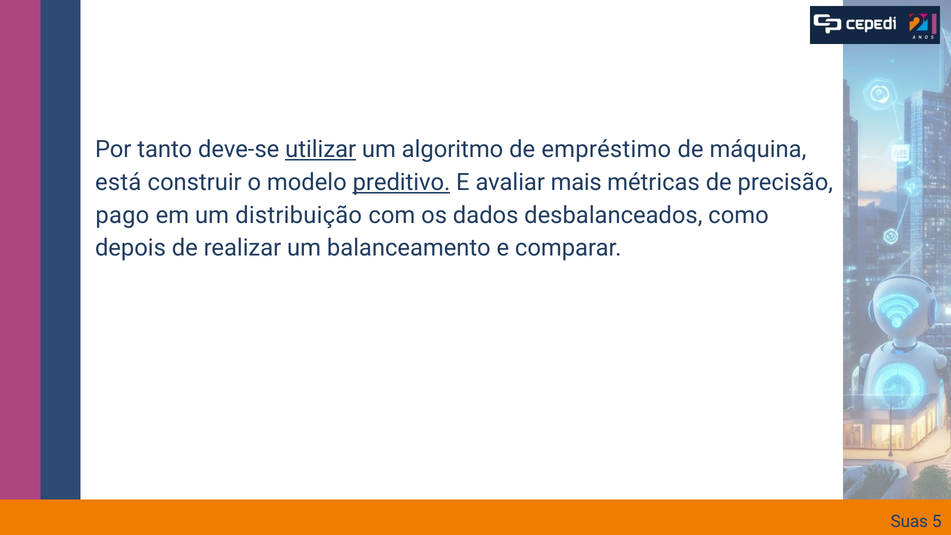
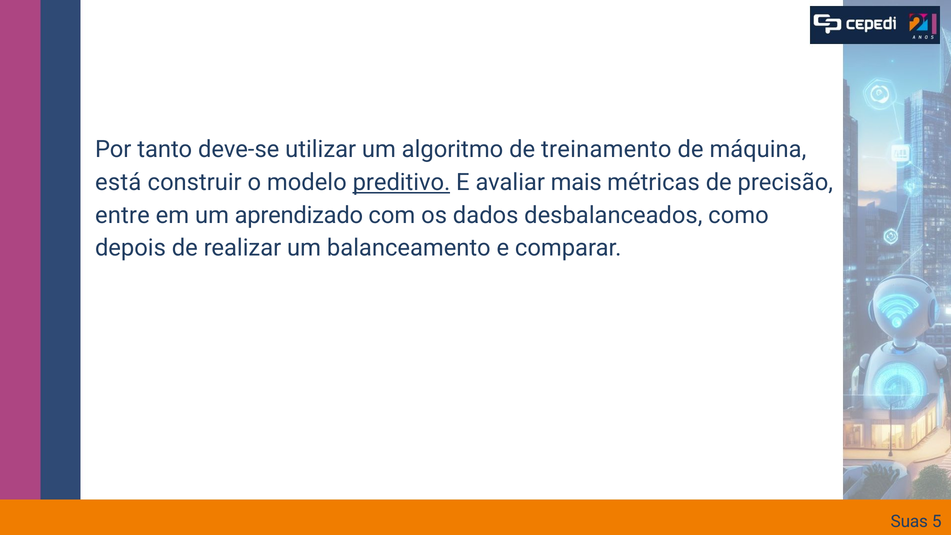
utilizar underline: present -> none (321, 150)
empréstimo: empréstimo -> treinamento (606, 150)
pago: pago -> entre (122, 215)
distribuição: distribuição -> aprendizado (299, 215)
